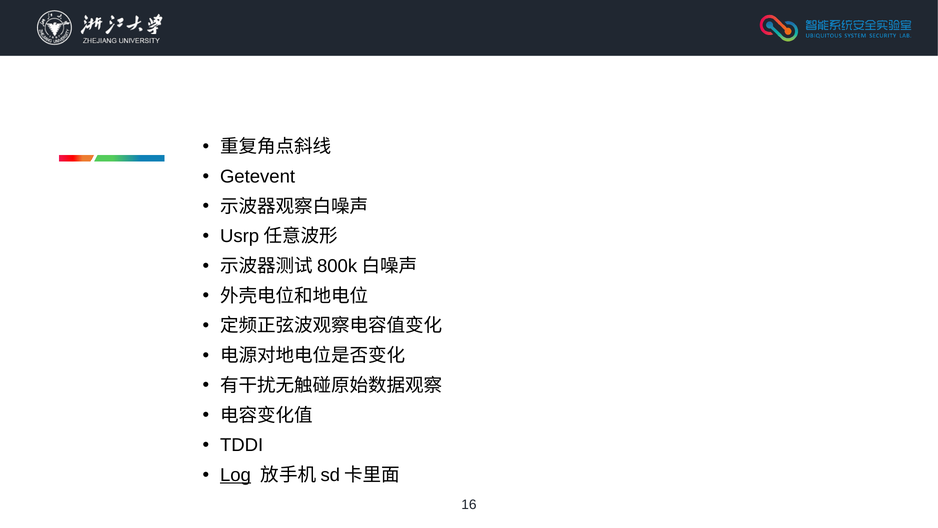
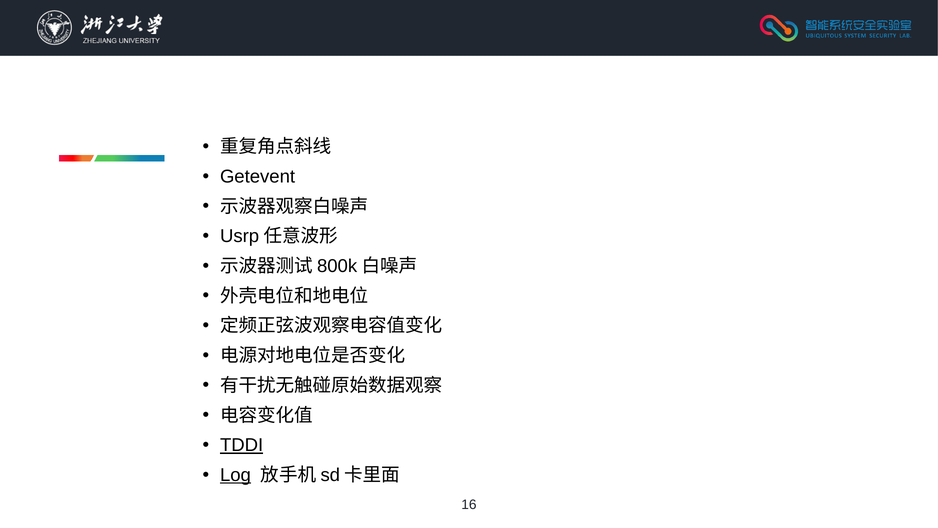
TDDI underline: none -> present (242, 445)
